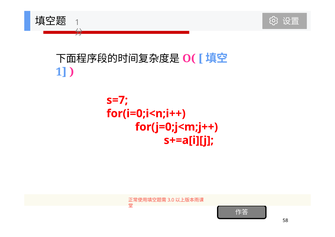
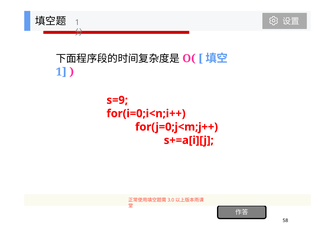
s=7: s=7 -> s=9 (117, 100)
